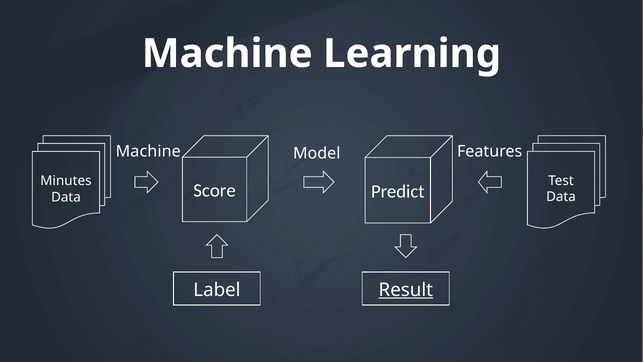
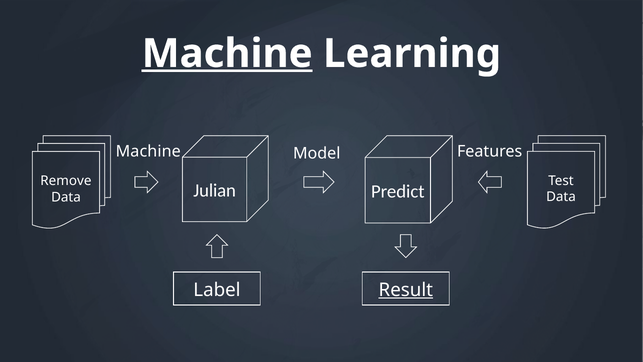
Machine underline: none -> present (227, 54)
Minutes: Minutes -> Remove (66, 181)
Score: Score -> Julian (215, 191)
